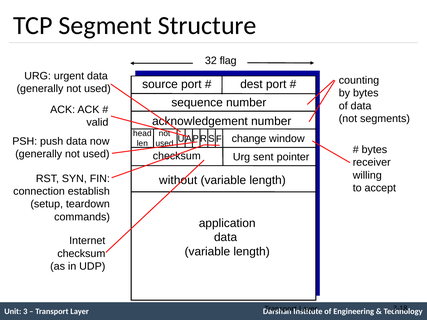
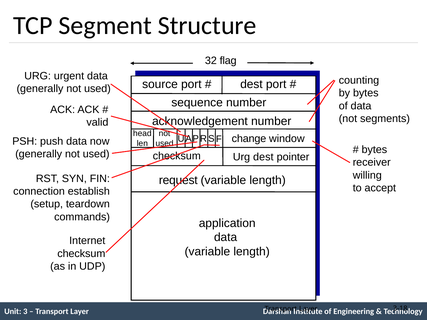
Urg sent: sent -> dest (263, 157)
without: without -> request (178, 180)
